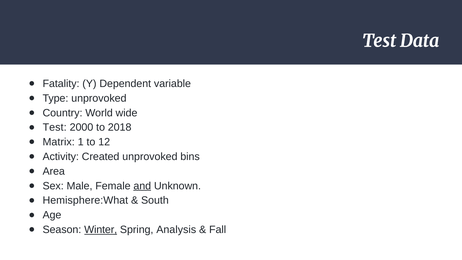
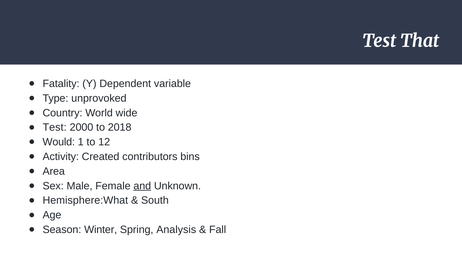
Data: Data -> That (420, 41)
Matrix: Matrix -> Would (59, 142)
Created unprovoked: unprovoked -> contributors (150, 157)
Winter underline: present -> none (101, 230)
